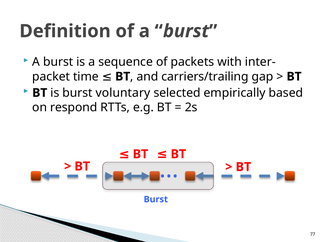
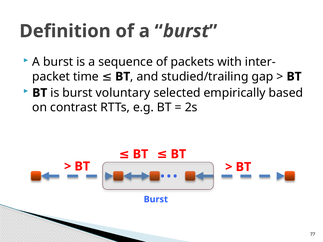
carriers/trailing: carriers/trailing -> studied/trailing (205, 77)
respond: respond -> contrast (74, 107)
